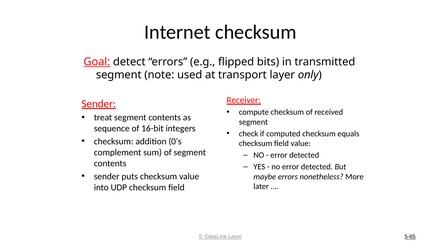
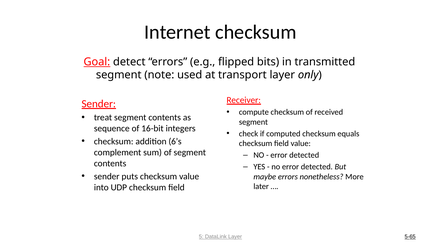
0’s: 0’s -> 6’s (175, 142)
